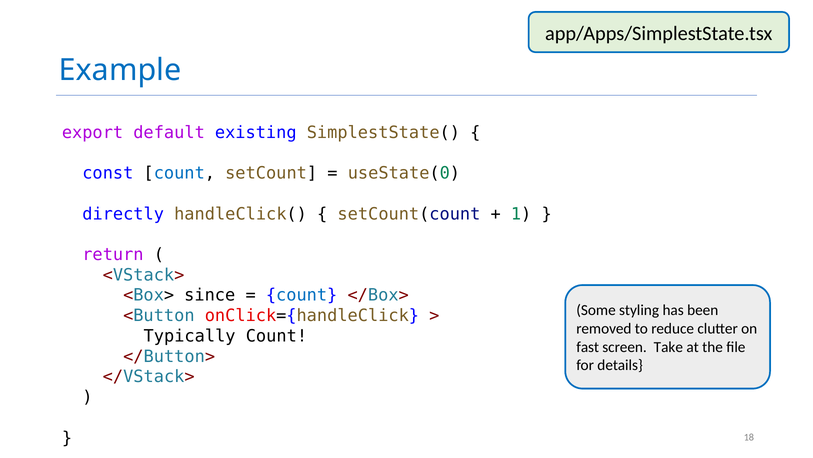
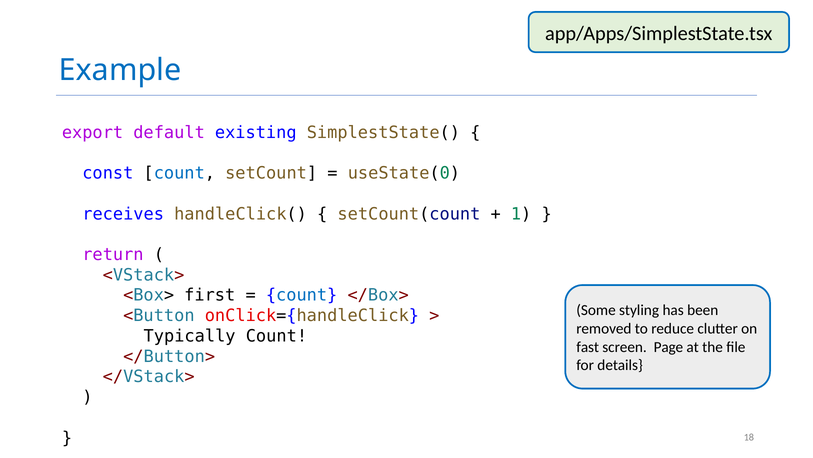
directly: directly -> receives (123, 214)
since: since -> first (210, 295)
Take: Take -> Page (668, 347)
